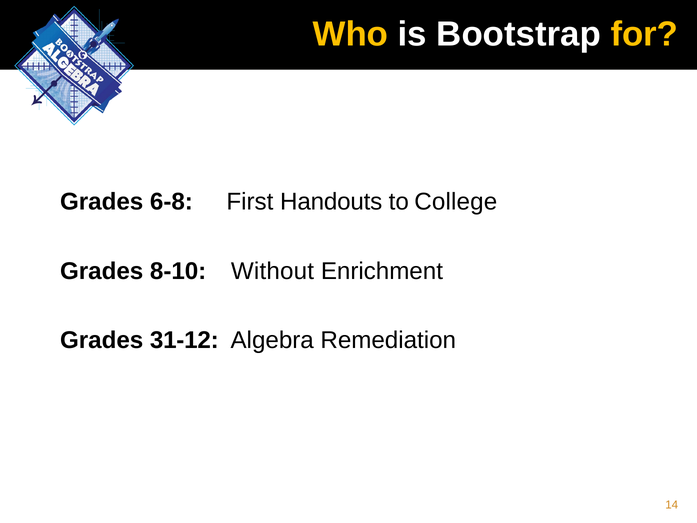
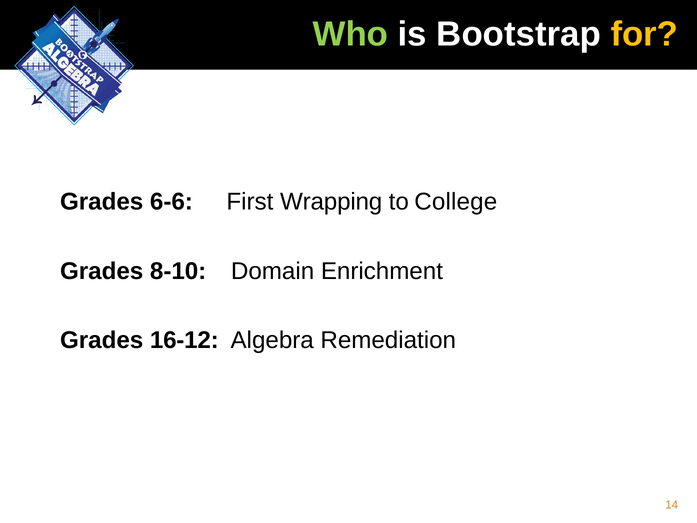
Who colour: yellow -> light green (350, 34)
6-8: 6-8 -> 6-6 (171, 202)
Handouts: Handouts -> Wrapping (331, 202)
Without: Without -> Domain (273, 271)
31-12: 31-12 -> 16-12 (184, 340)
